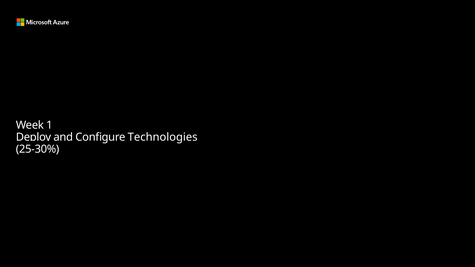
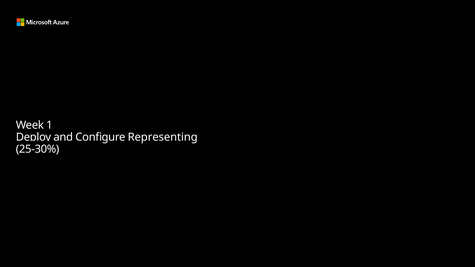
Technologies: Technologies -> Representing (163, 137)
